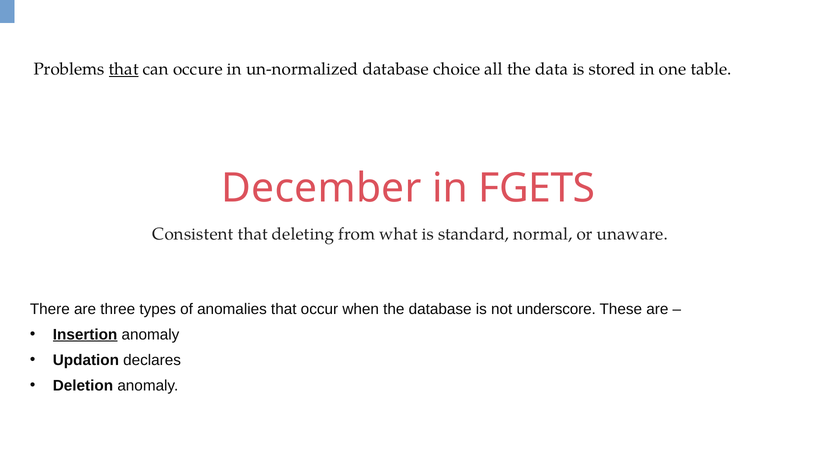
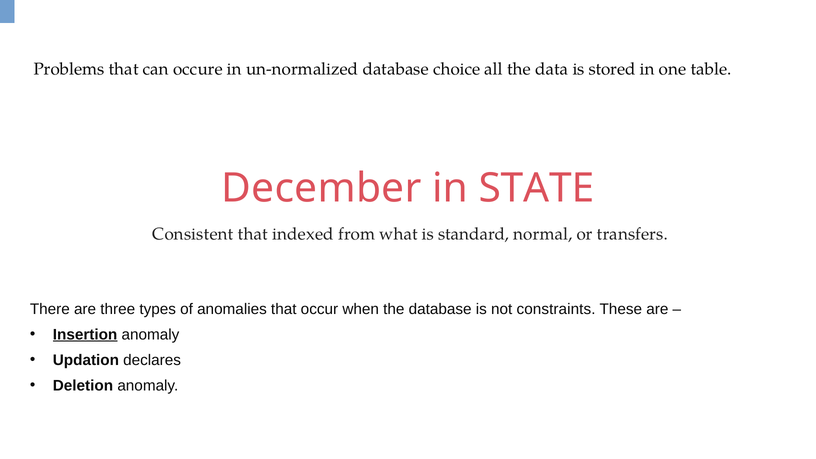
that underline: present -> none (124, 69)
FGETS: FGETS -> STATE (537, 188)
deleting: deleting -> indexed (303, 234)
unaware: unaware -> transfers (632, 234)
underscore: underscore -> constraints (556, 309)
